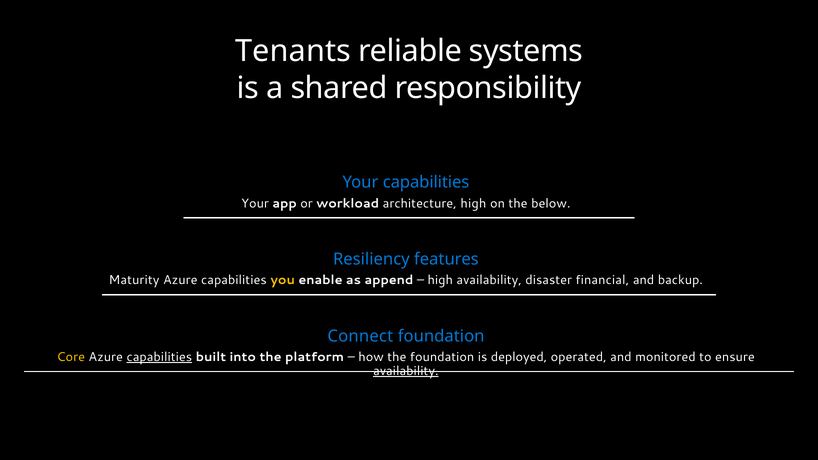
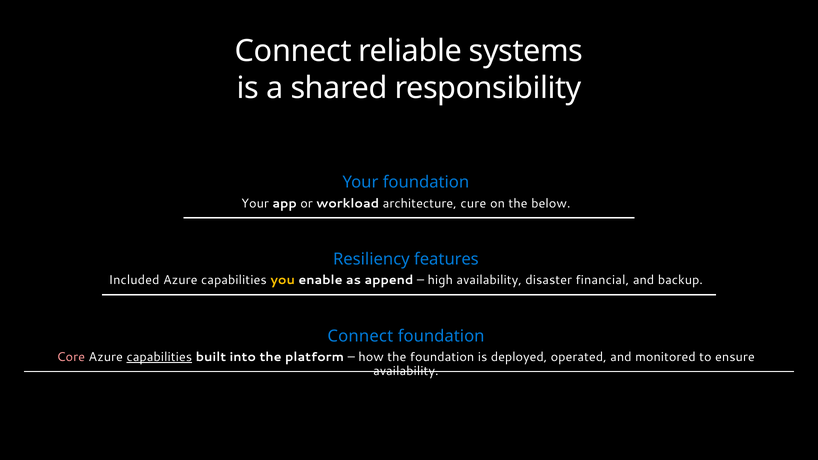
Tenants: Tenants -> Connect (293, 51)
Your capabilities: capabilities -> foundation (426, 182)
architecture high: high -> cure (473, 203)
Maturity: Maturity -> Included (134, 280)
Core colour: yellow -> pink (71, 357)
availability underline: present -> none (406, 371)
